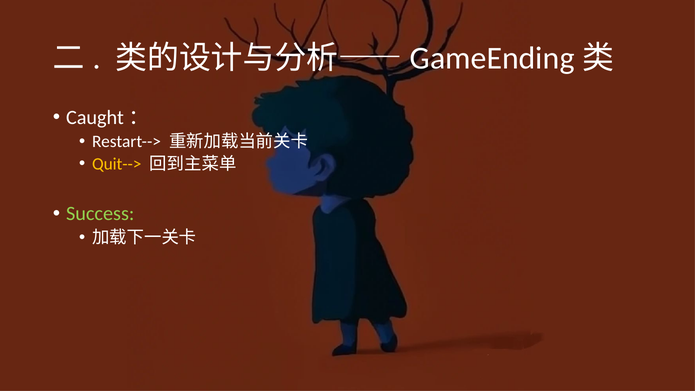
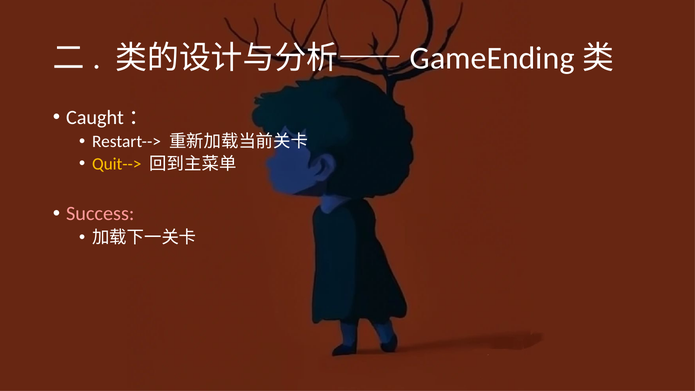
Success colour: light green -> pink (100, 214)
